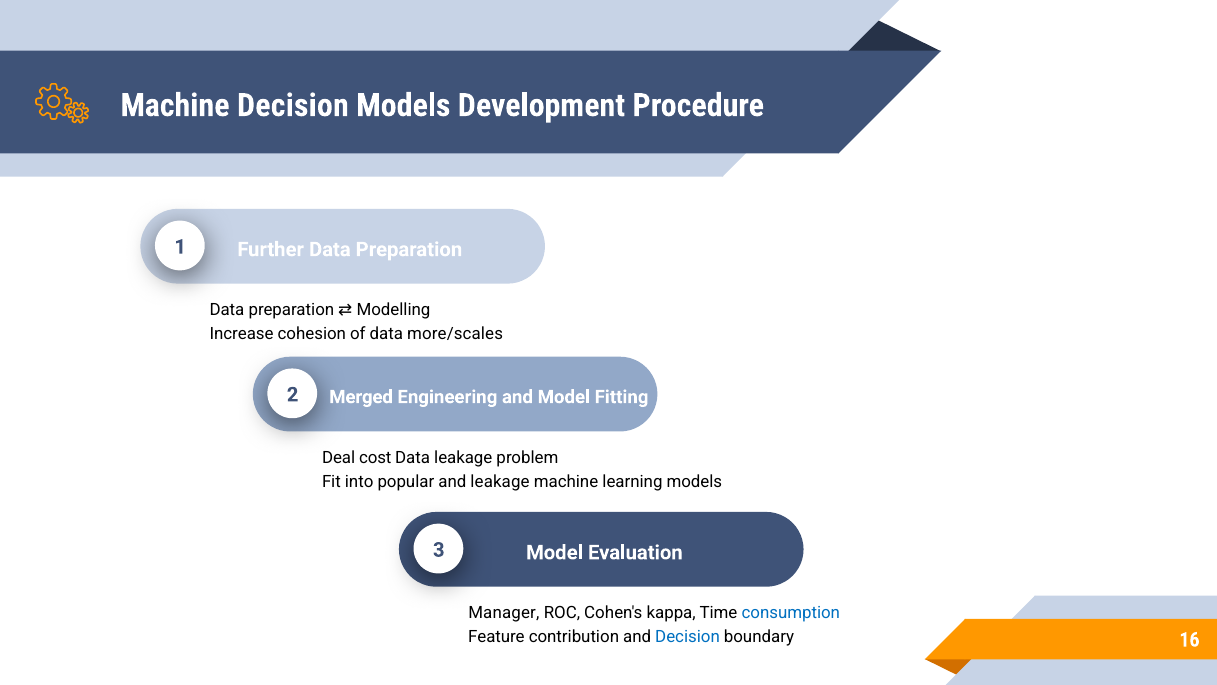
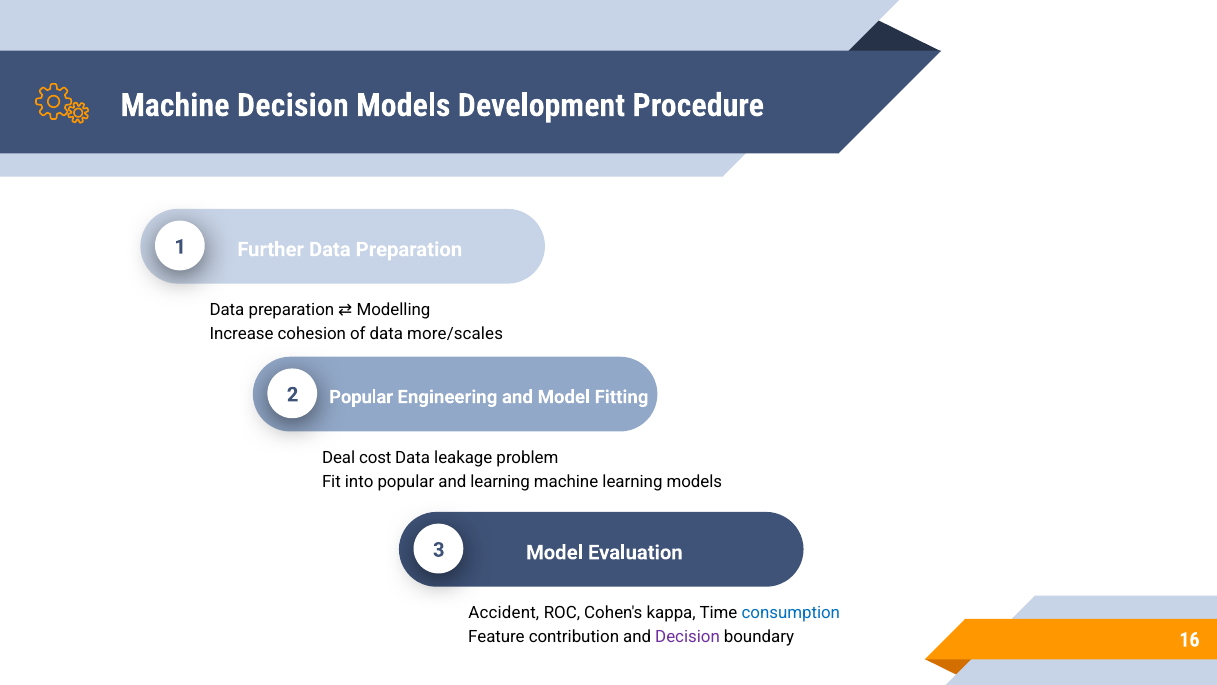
2 Merged: Merged -> Popular (361, 397)
and leakage: leakage -> learning (500, 481)
Manager: Manager -> Accident (504, 613)
Decision colour: blue -> purple (688, 636)
